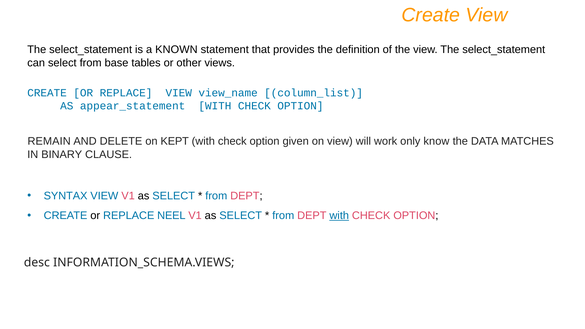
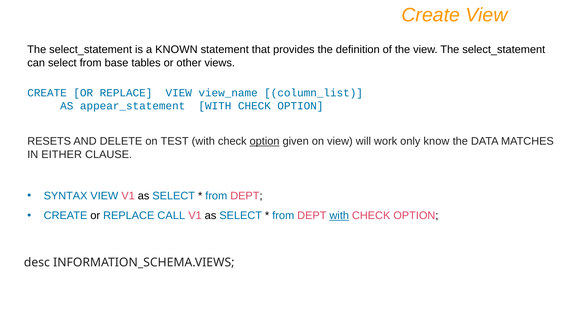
REMAIN: REMAIN -> RESETS (49, 141)
KEPT: KEPT -> TEST (175, 141)
option underline: none -> present (265, 141)
BINARY: BINARY -> EITHER (62, 154)
NEEL: NEEL -> CALL (171, 216)
